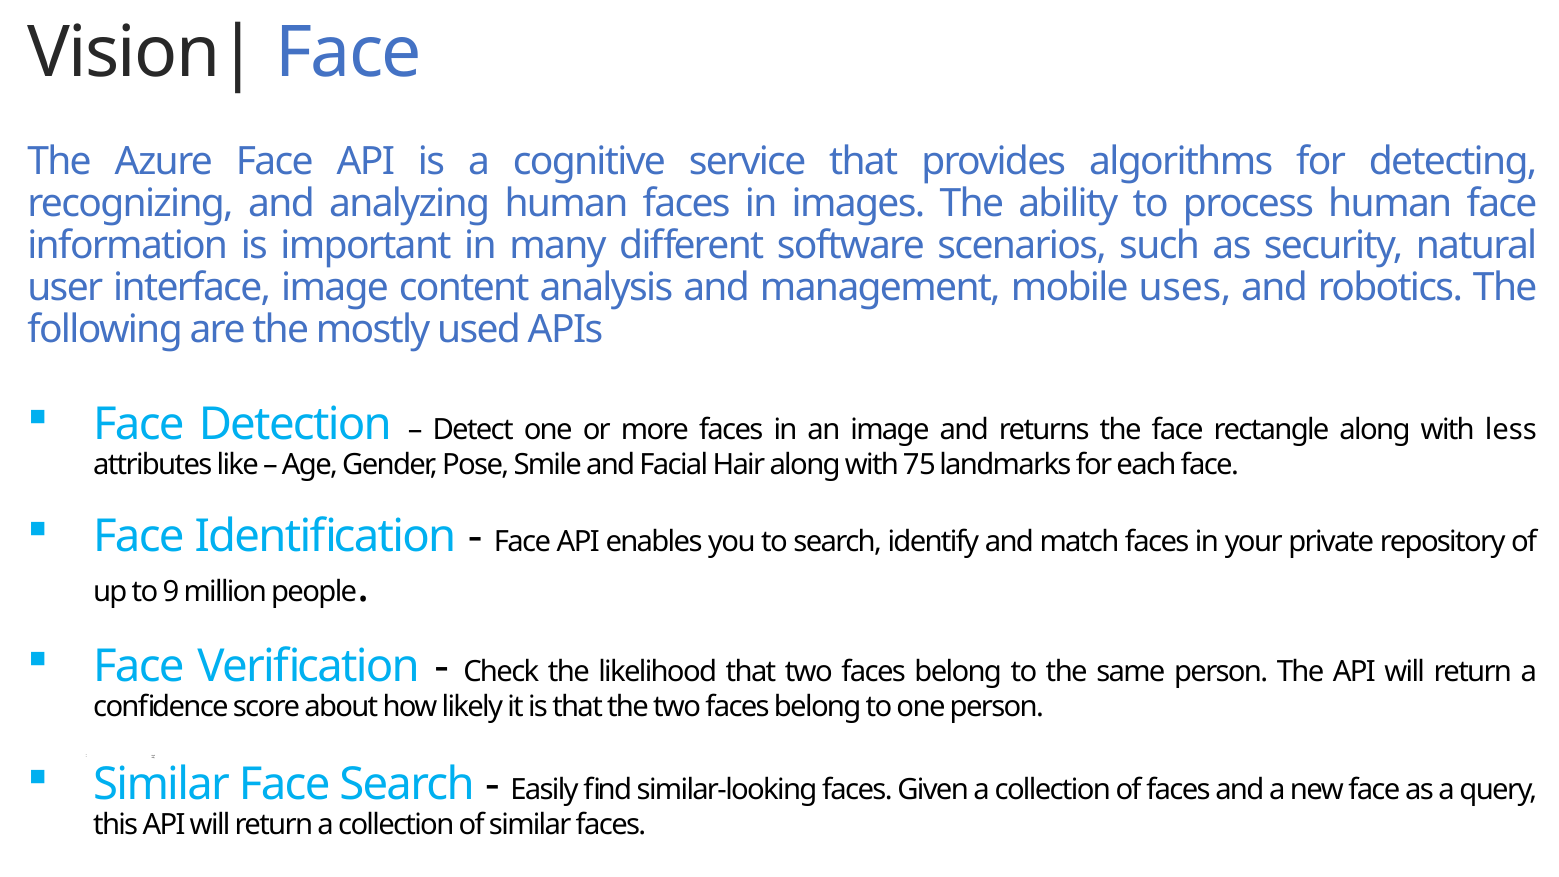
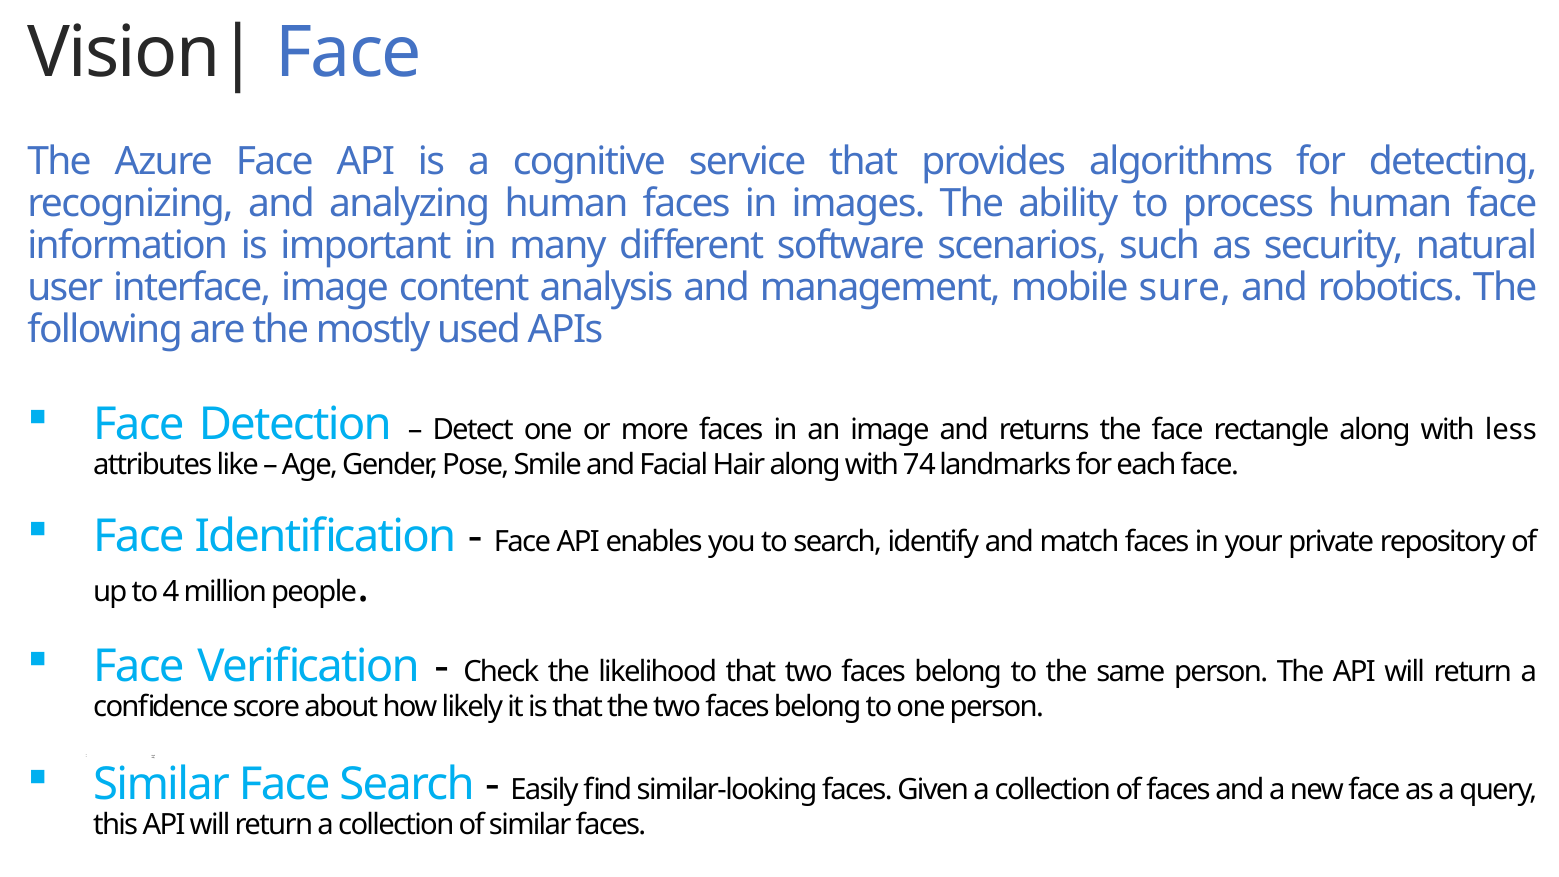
uses: uses -> sure (1185, 288)
75: 75 -> 74 (919, 465)
9: 9 -> 4 (171, 591)
